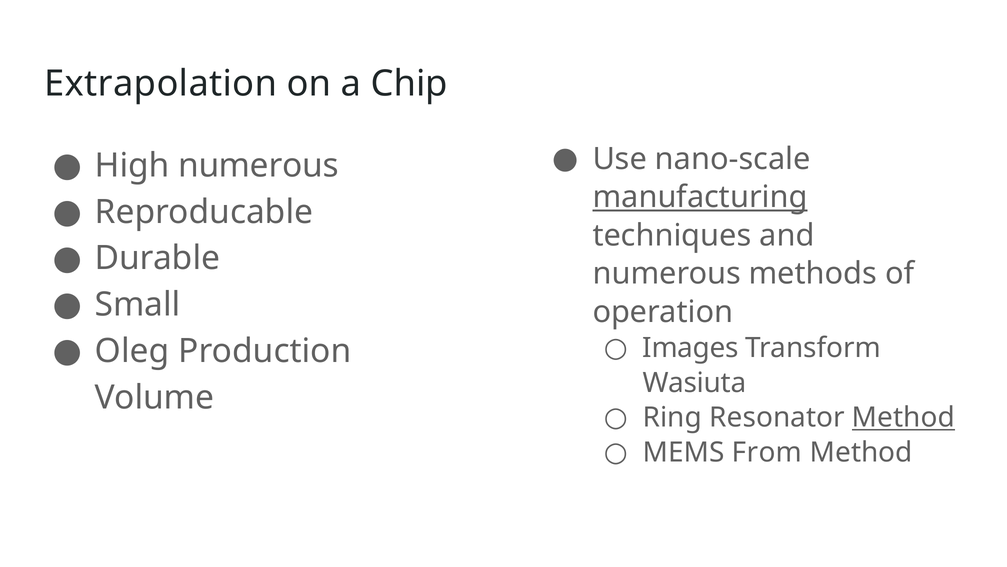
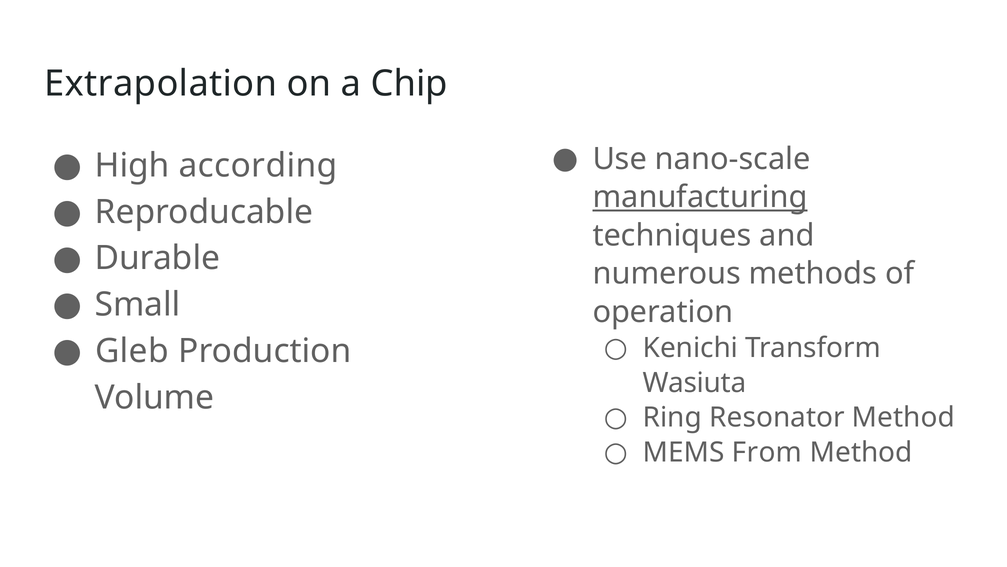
High numerous: numerous -> according (258, 166)
Images: Images -> Kenichi (690, 348)
Oleg: Oleg -> Gleb (132, 351)
Method underline: present -> none (903, 417)
